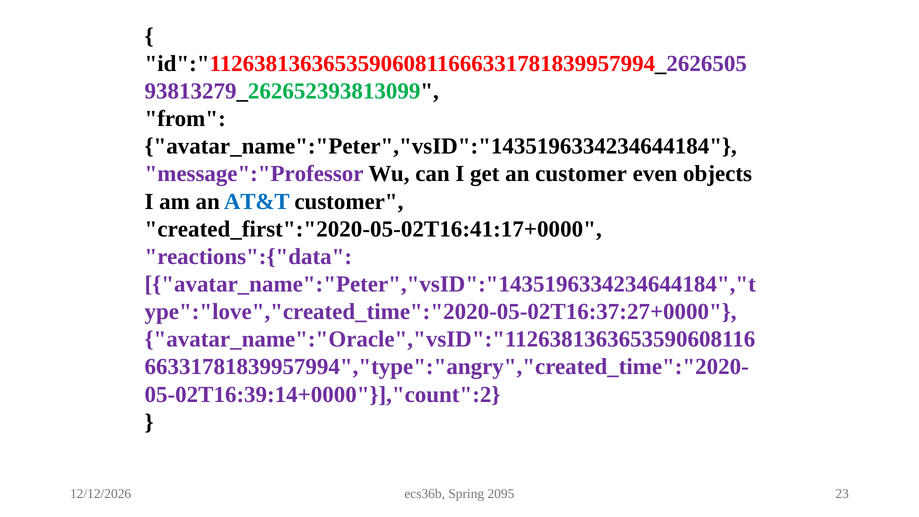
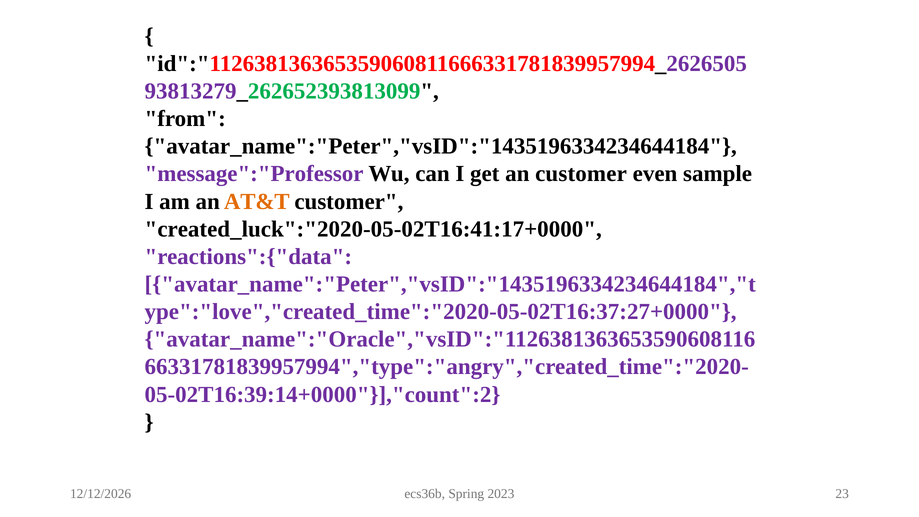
objects: objects -> sample (718, 174)
AT&T colour: blue -> orange (257, 201)
created_first":"2020-05-02T16:41:17+0000: created_first":"2020-05-02T16:41:17+0000 -> created_luck":"2020-05-02T16:41:17+0000 (373, 229)
2095: 2095 -> 2023 (501, 494)
